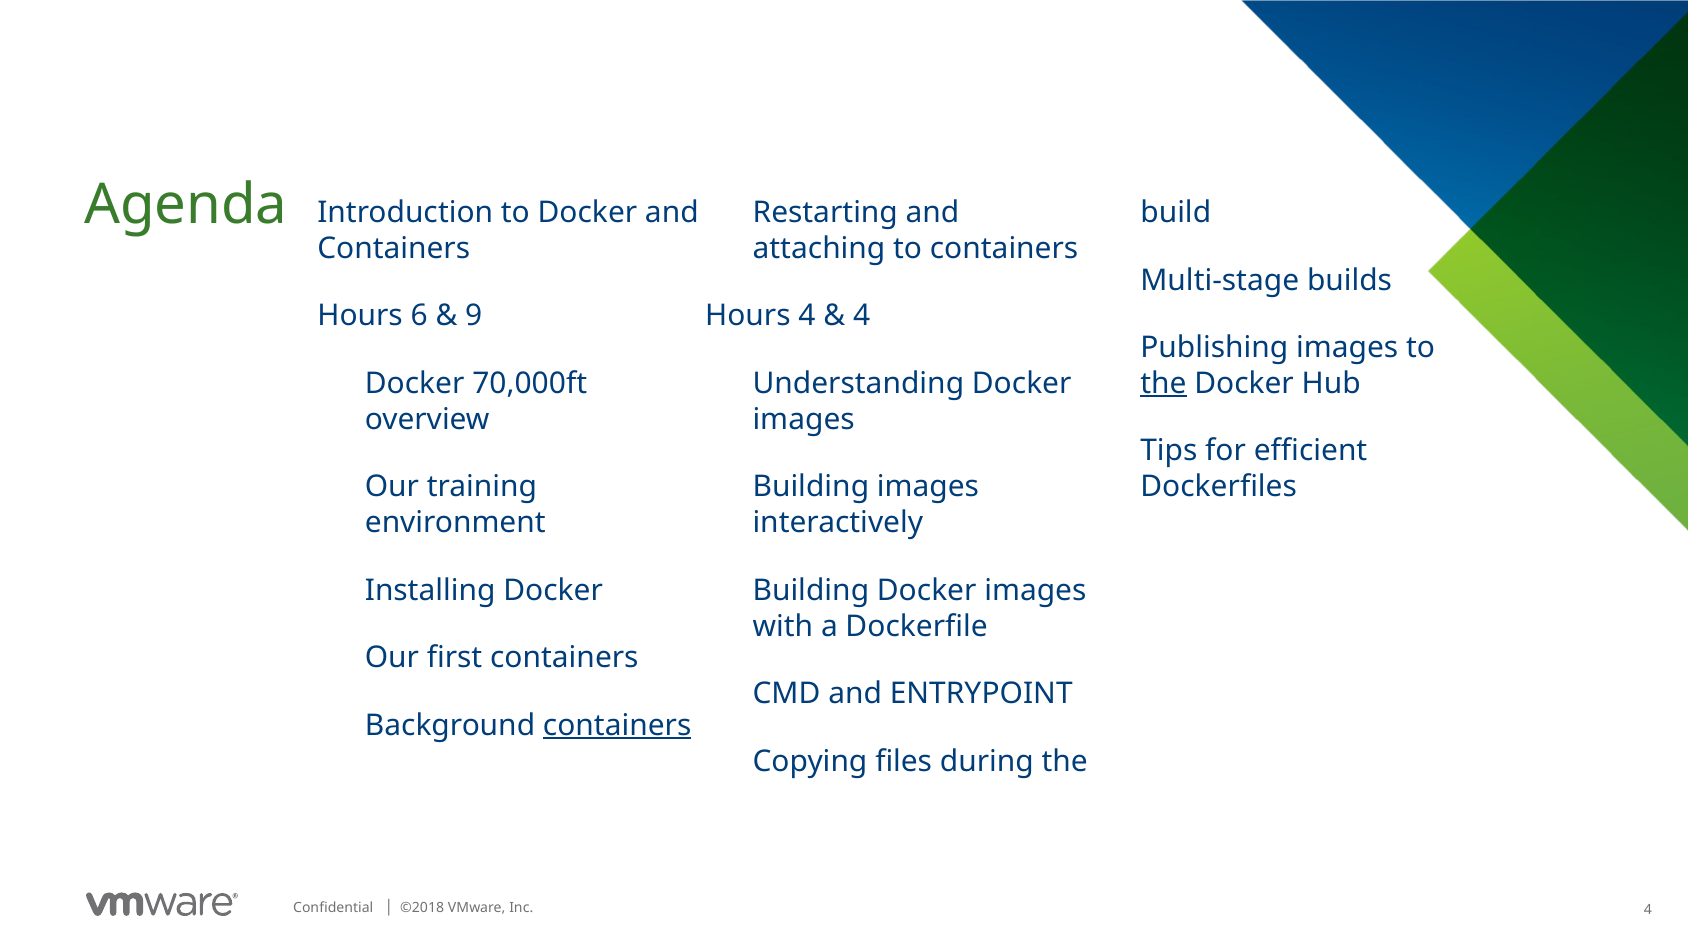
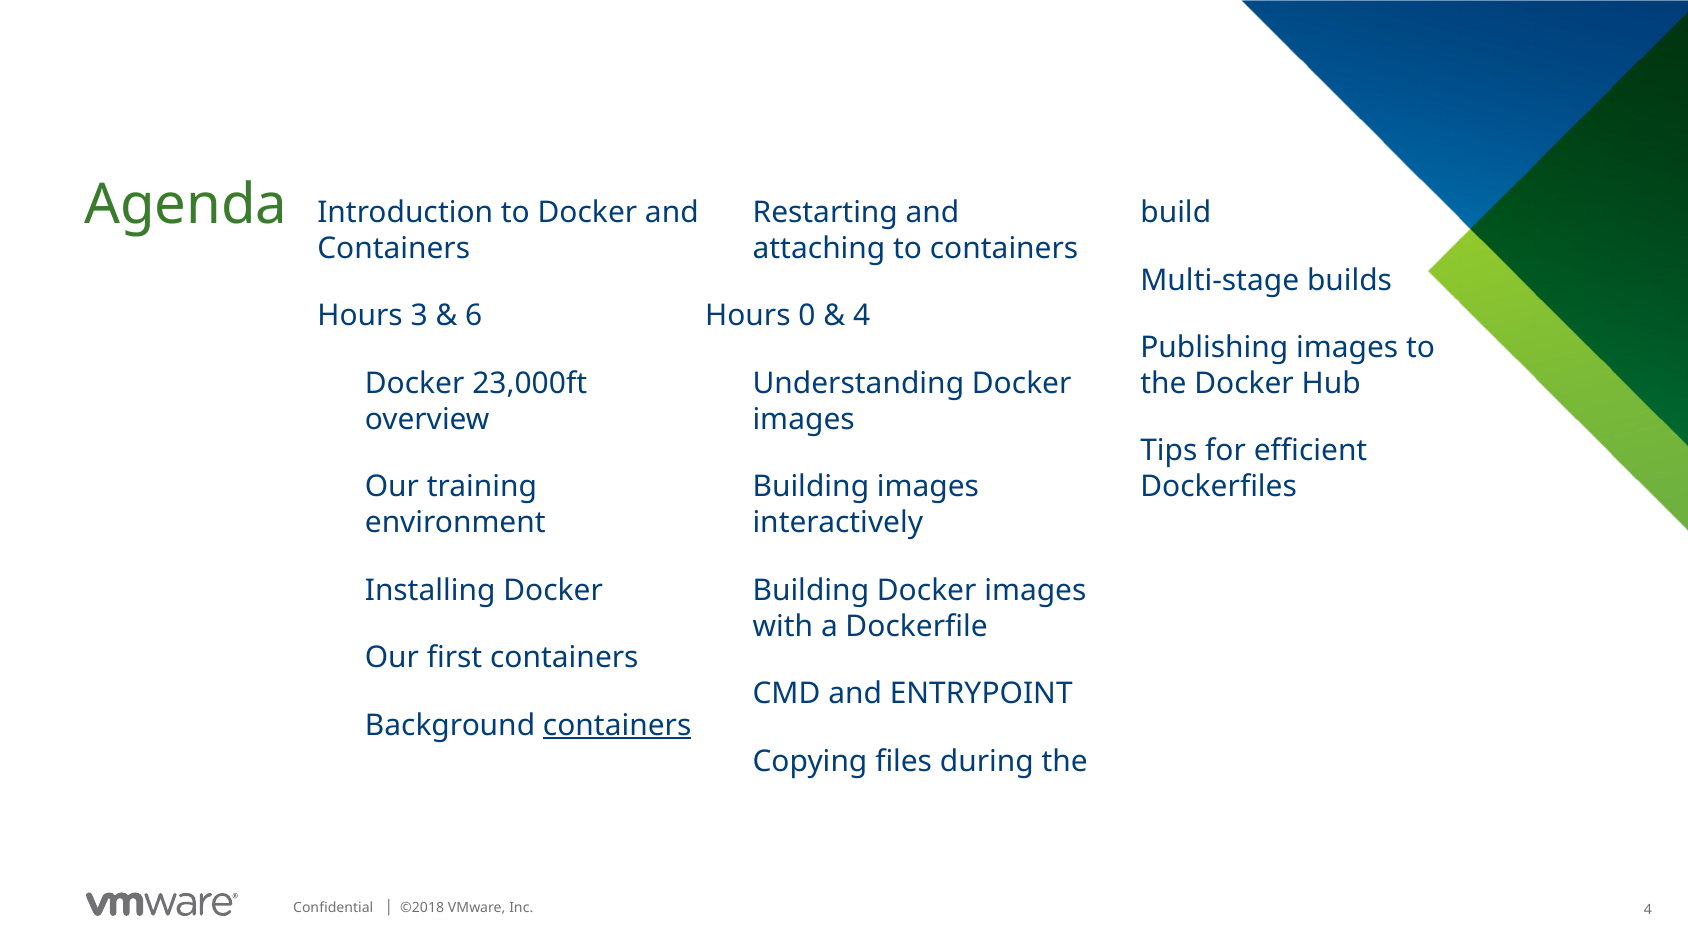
6: 6 -> 3 (419, 316)
9: 9 -> 6 (474, 316)
Hours 4: 4 -> 0 (807, 316)
70,000ft: 70,000ft -> 23,000ft (530, 384)
the underline: present -> none (1164, 384)
